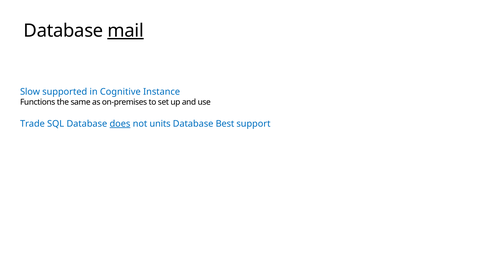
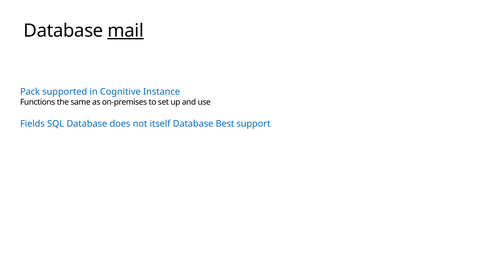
Slow: Slow -> Pack (30, 92)
Trade: Trade -> Fields (32, 123)
does underline: present -> none (120, 123)
units: units -> itself (160, 123)
